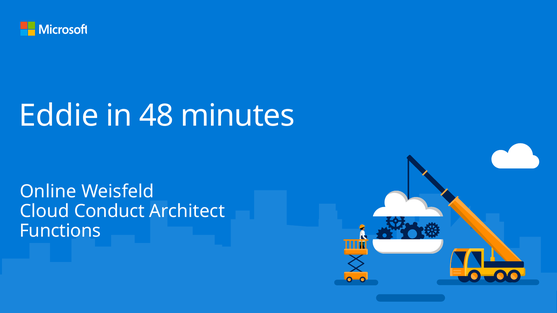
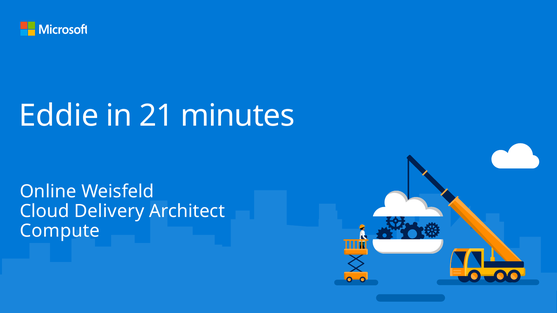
48: 48 -> 21 (156, 116)
Conduct: Conduct -> Delivery (109, 211)
Functions: Functions -> Compute (60, 231)
